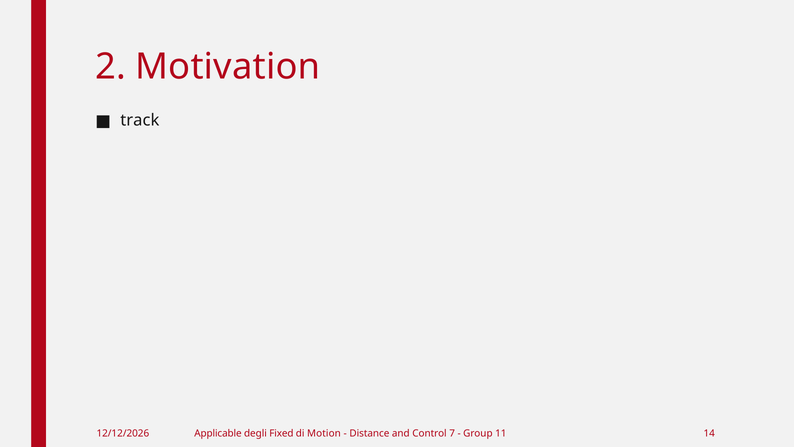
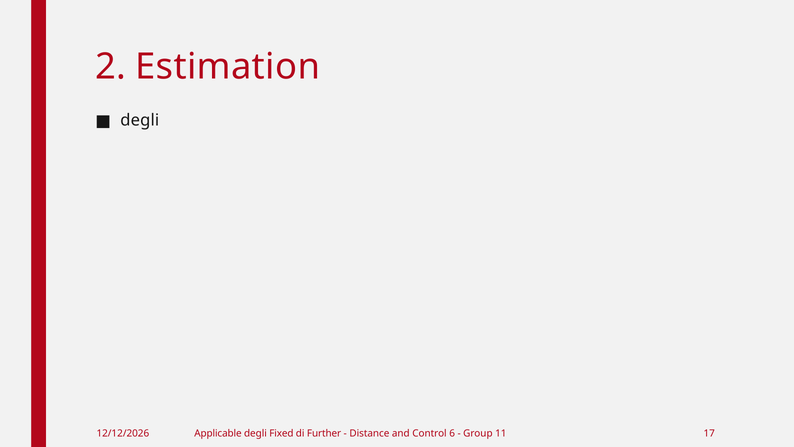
Motivation: Motivation -> Estimation (228, 67)
track: track -> degli (140, 120)
Motion: Motion -> Further (324, 433)
7: 7 -> 6 (452, 433)
14: 14 -> 17 (709, 433)
